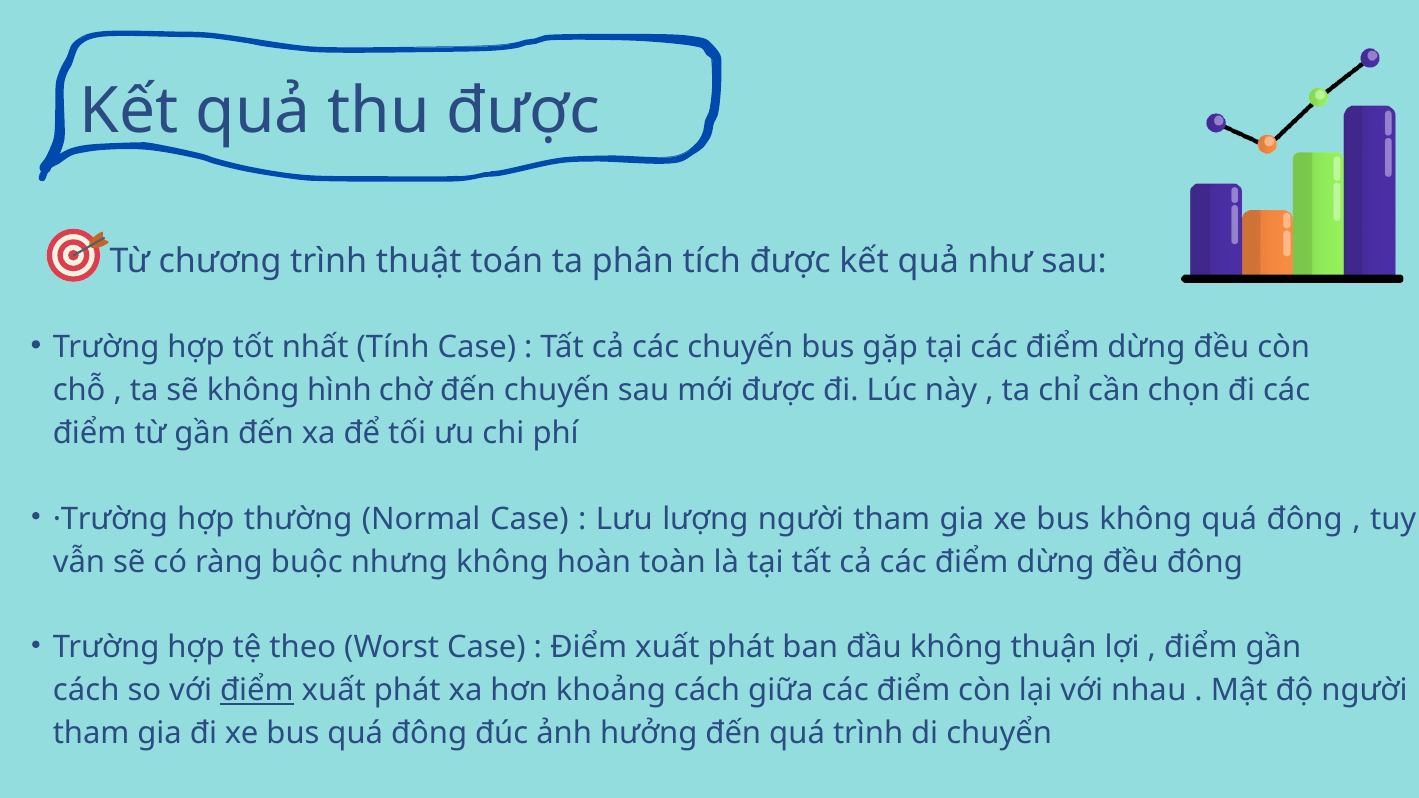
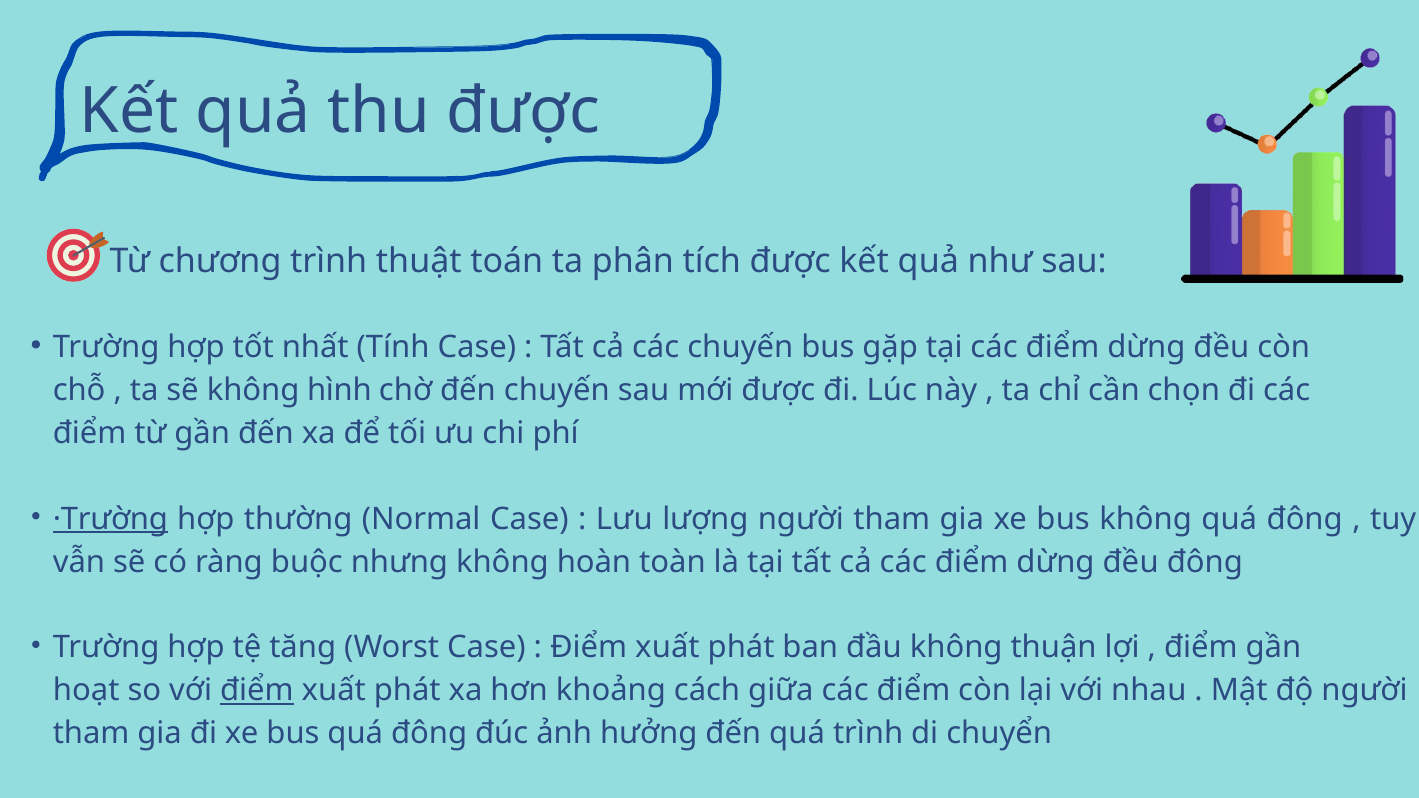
·Trường underline: none -> present (110, 519)
theo: theo -> tăng (303, 648)
cách: cách -> hoạt (86, 691)
